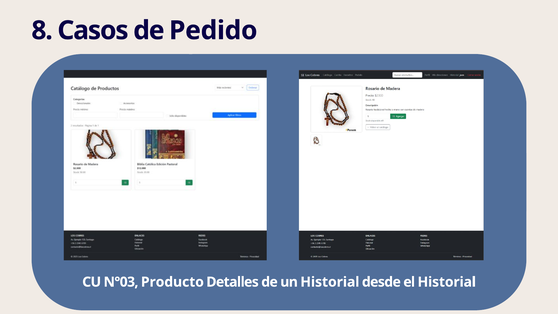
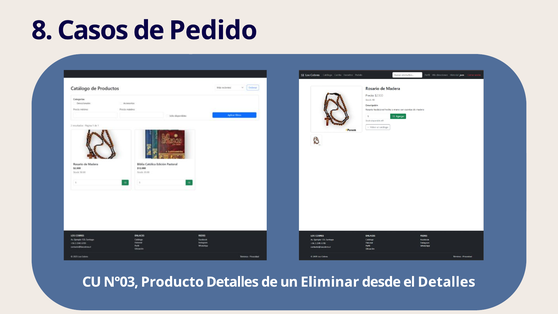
un Historial: Historial -> Eliminar (330, 282)
el Historial: Historial -> Detalles (447, 282)
